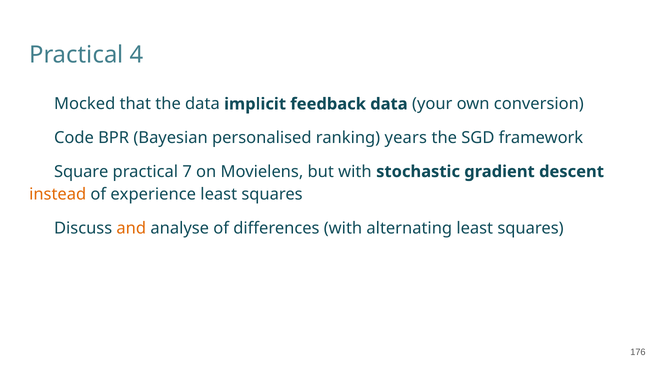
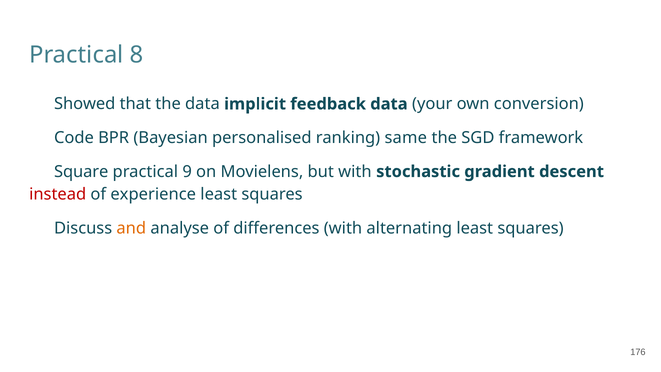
4: 4 -> 8 (137, 55)
Mocked: Mocked -> Showed (85, 104)
years: years -> same (406, 138)
7: 7 -> 9 (187, 172)
instead colour: orange -> red (58, 194)
